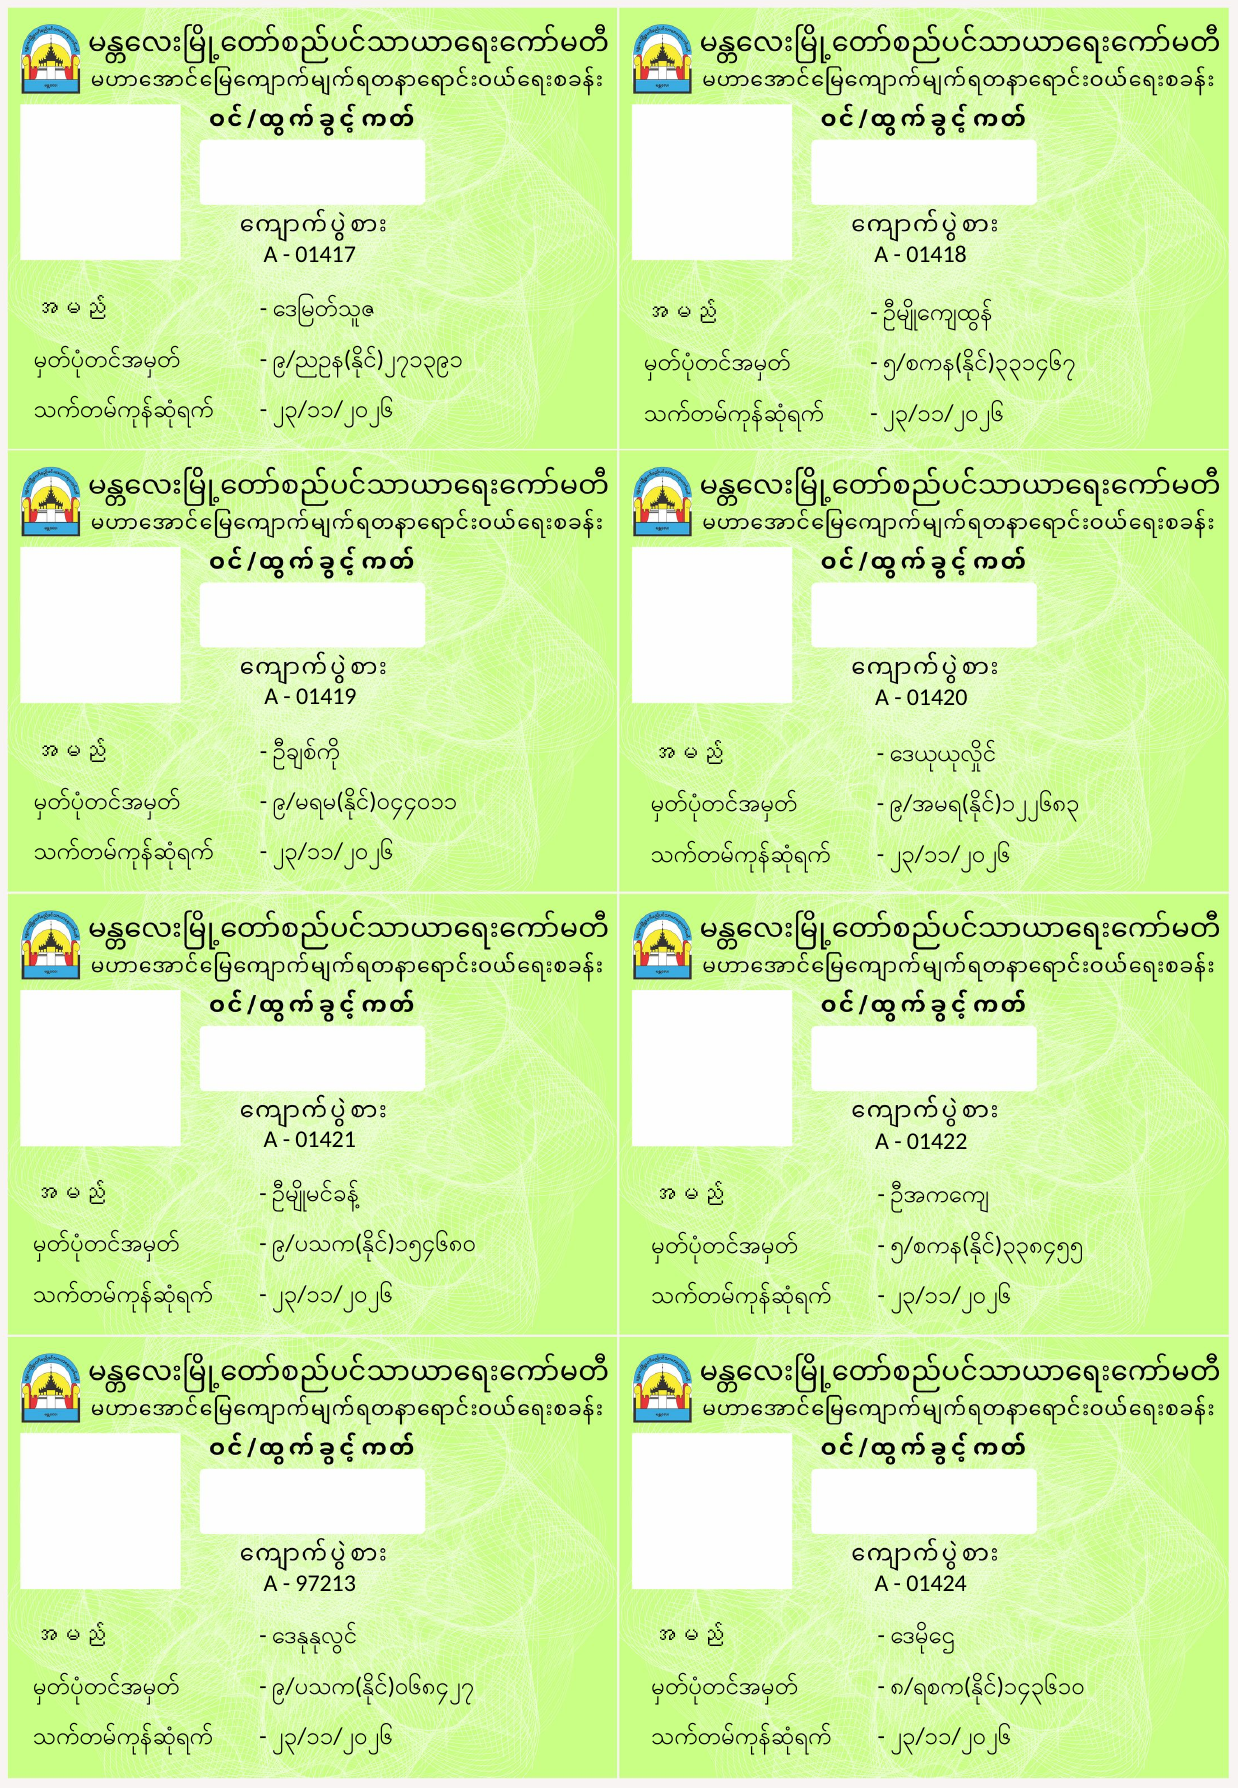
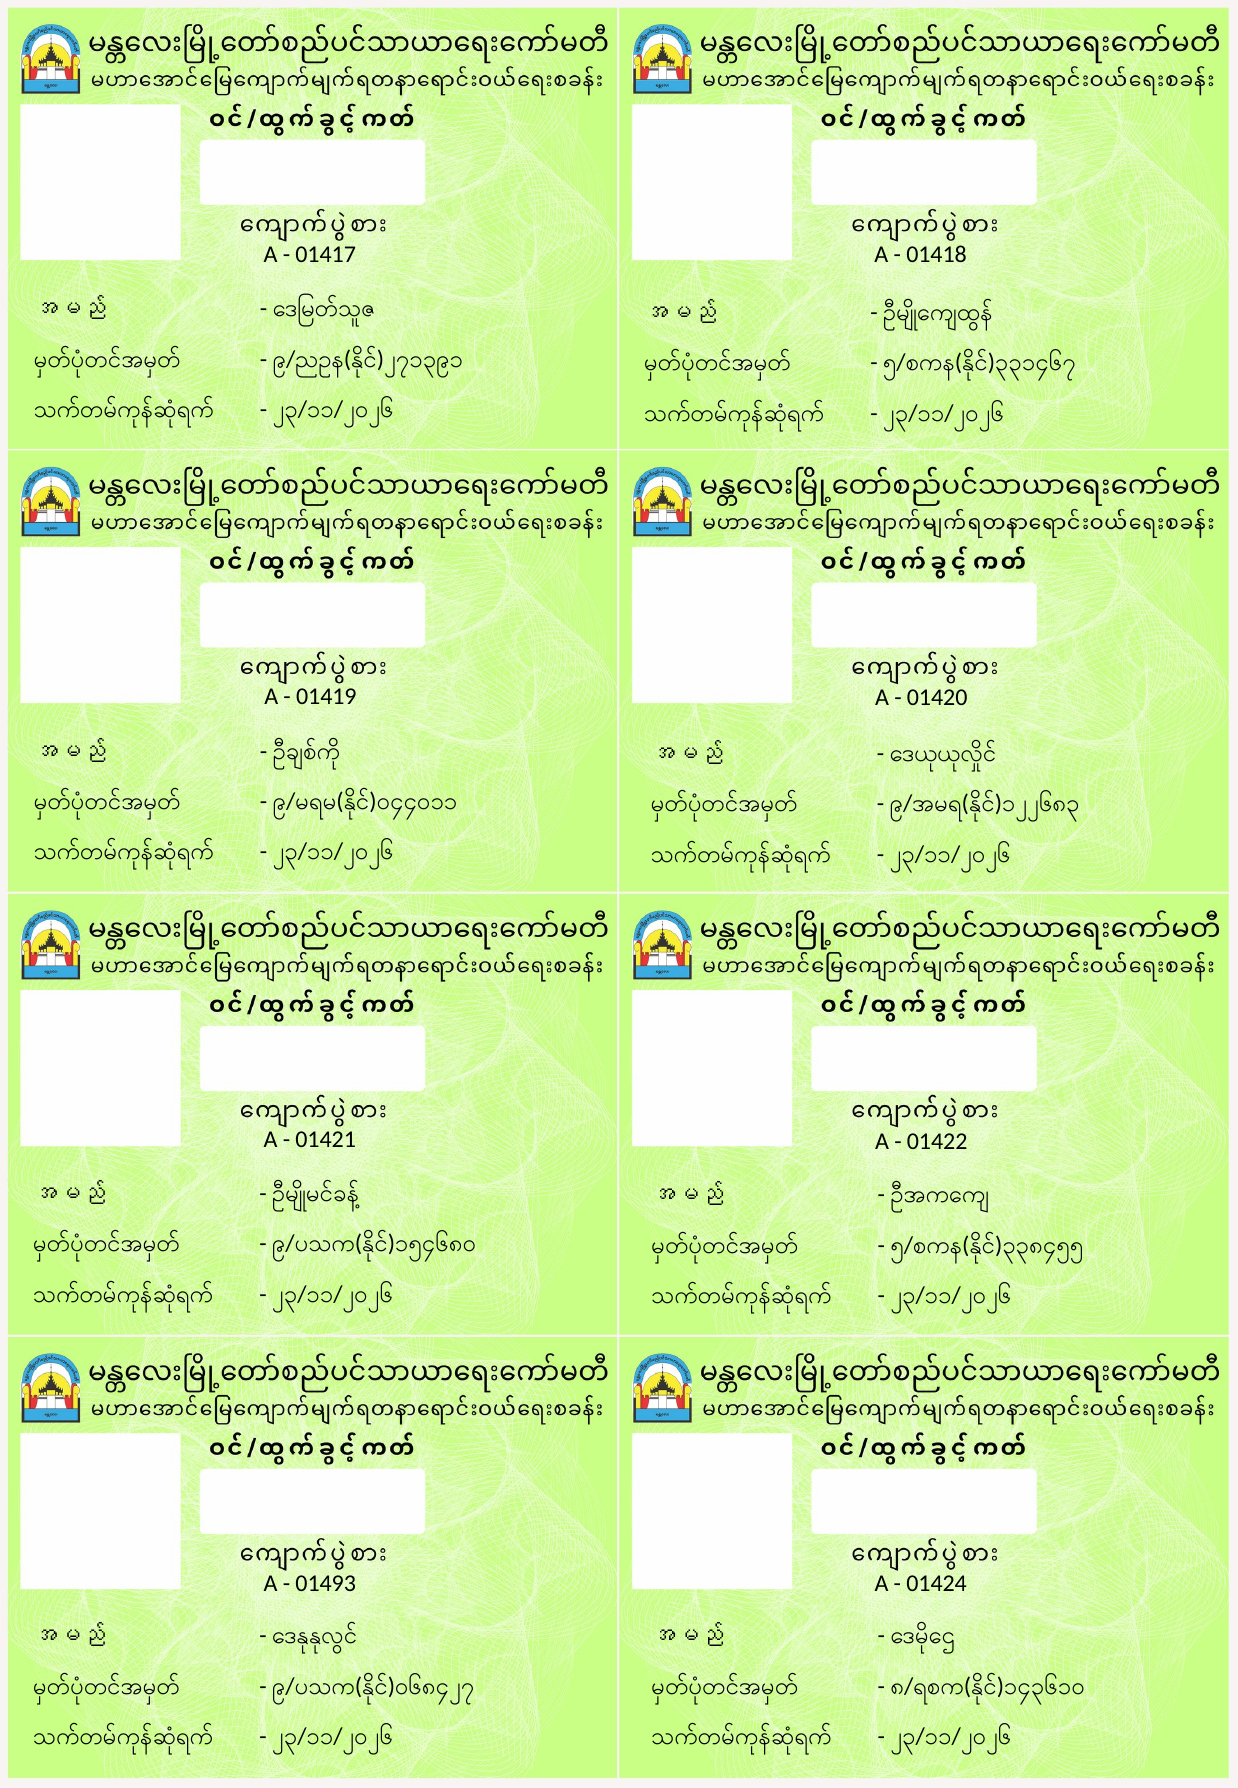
97213: 97213 -> 01493 (326, 1584)
